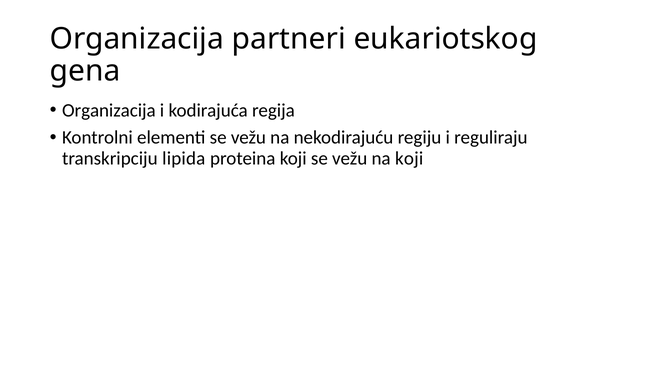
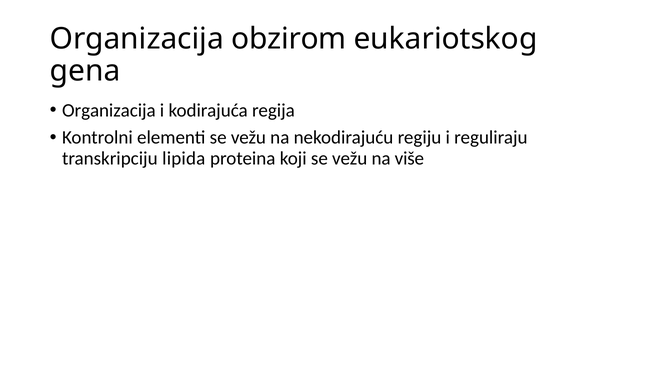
partneri: partneri -> obzirom (289, 39)
na koji: koji -> više (409, 158)
